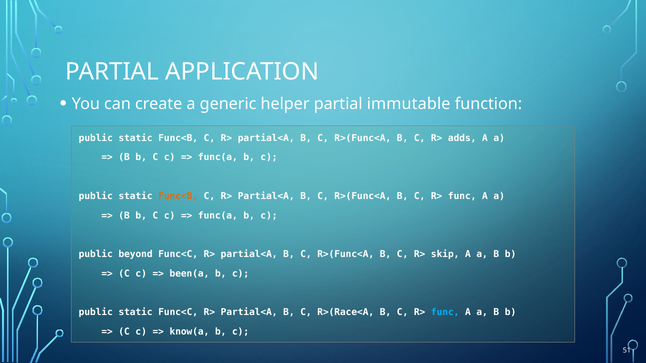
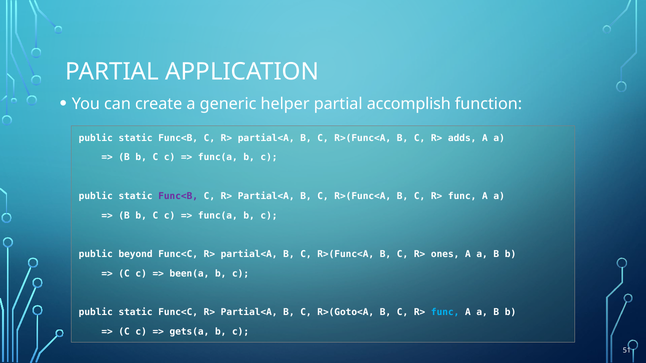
immutable: immutable -> accomplish (409, 104)
Func<B colour: orange -> purple (178, 196)
skip: skip -> ones (445, 254)
R>(Race<A: R>(Race<A -> R>(Goto<A (346, 313)
know(a: know(a -> gets(a (189, 332)
